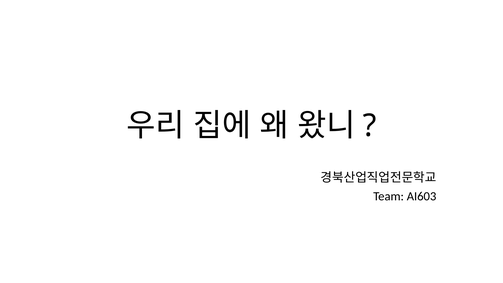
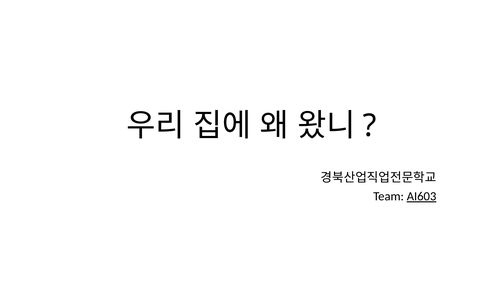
AI603 underline: none -> present (422, 196)
